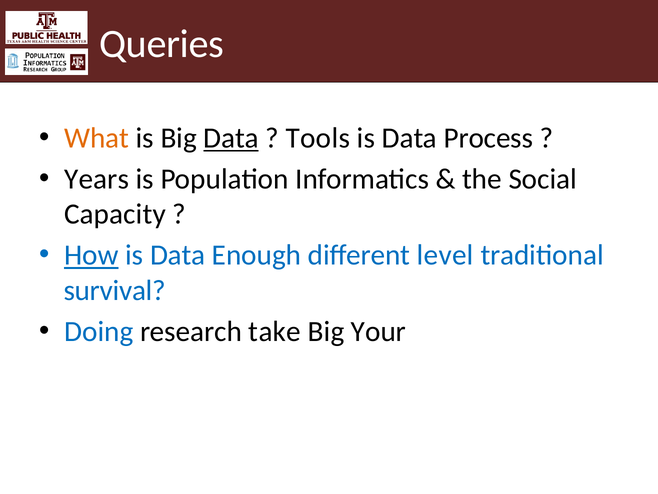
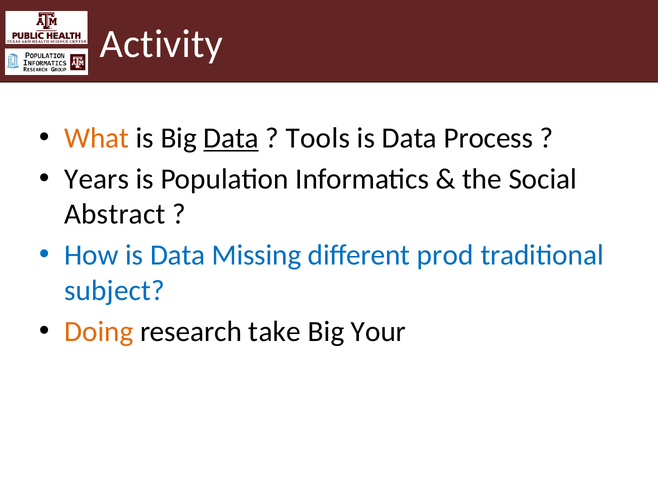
Queries: Queries -> Activity (161, 44)
Capacity: Capacity -> Abstract (115, 214)
How underline: present -> none (91, 255)
Enough: Enough -> Missing (257, 255)
level: level -> prod (445, 255)
survival: survival -> subject (114, 290)
Doing colour: blue -> orange (99, 331)
